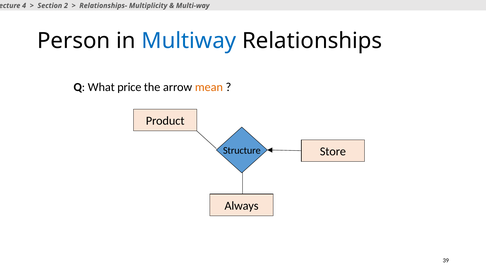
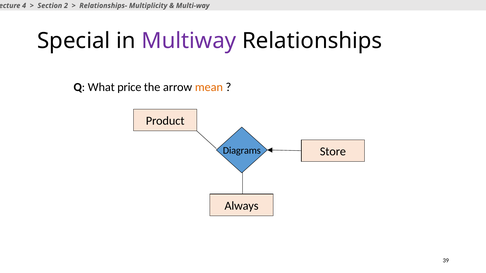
Person: Person -> Special (74, 41)
Multiway colour: blue -> purple (189, 41)
Structure: Structure -> Diagrams (242, 151)
